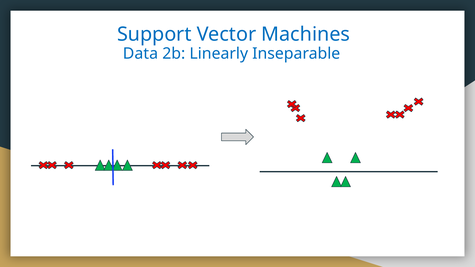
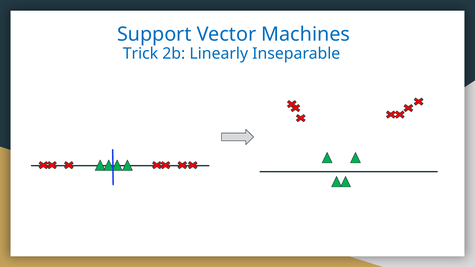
Data: Data -> Trick (140, 54)
